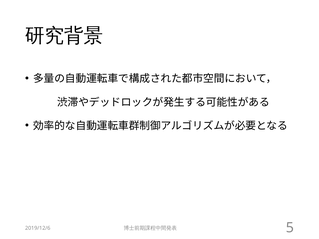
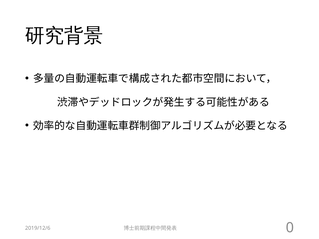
5: 5 -> 0 (290, 228)
